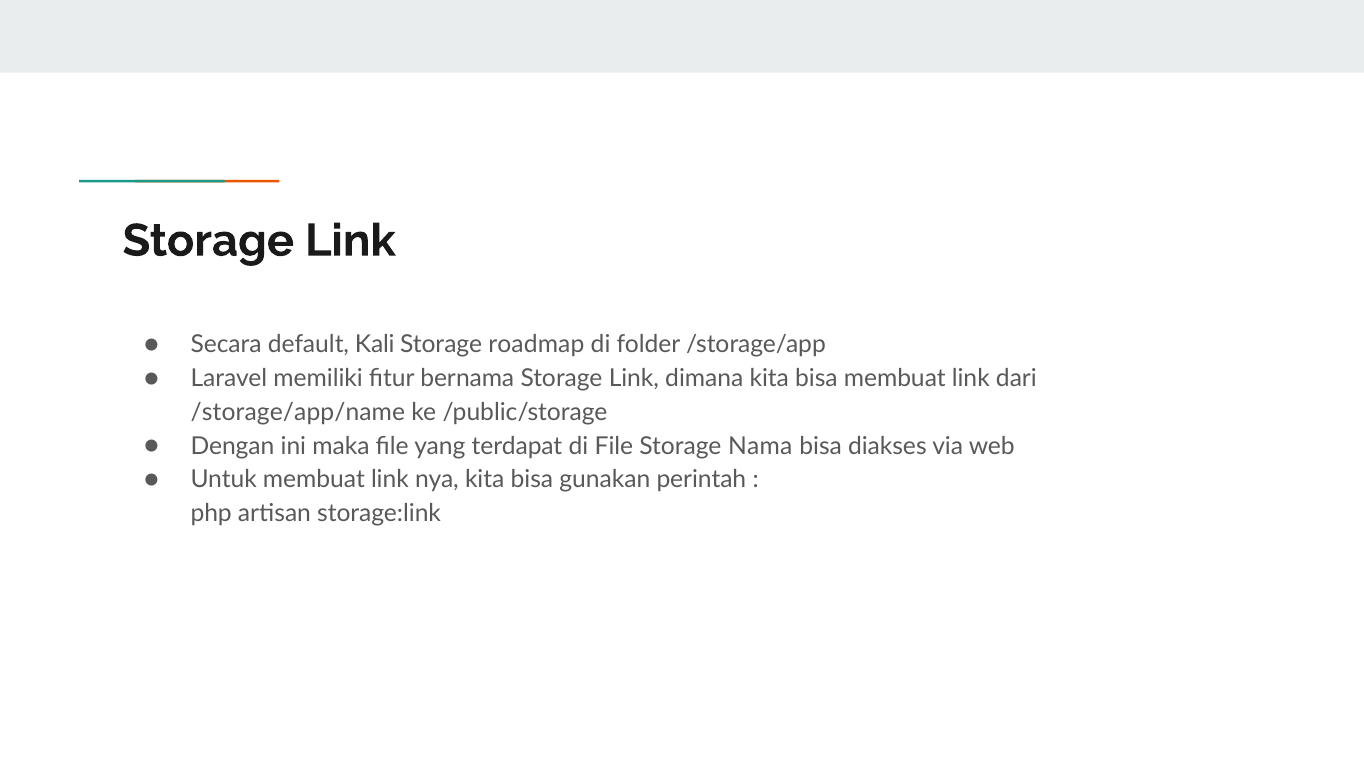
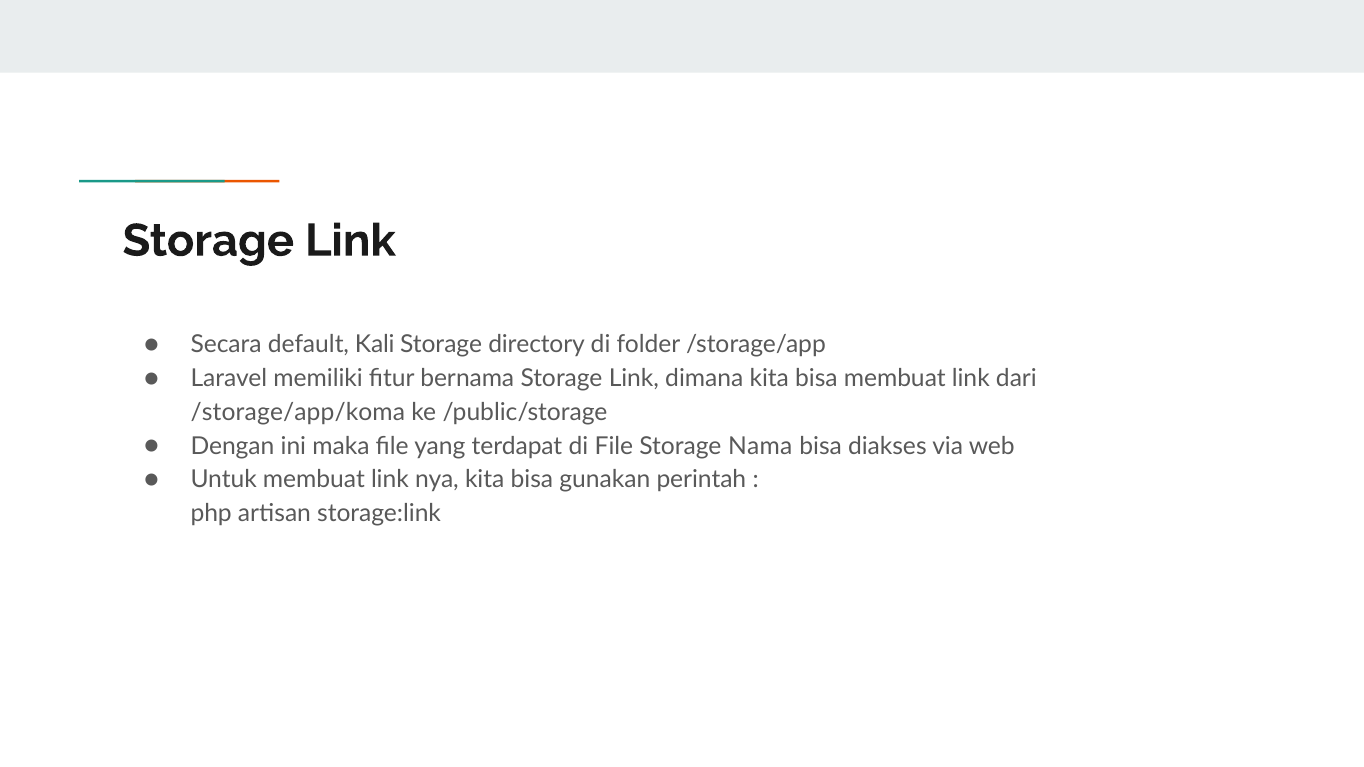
roadmap: roadmap -> directory (537, 345)
/storage/app/name: /storage/app/name -> /storage/app/koma (298, 412)
